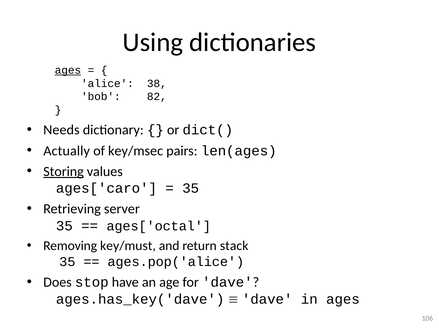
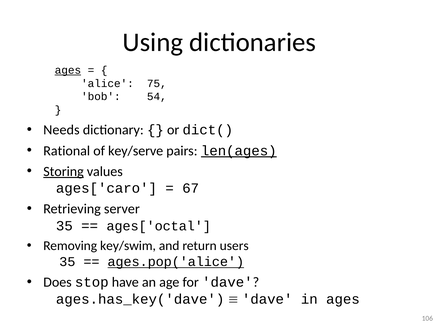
38: 38 -> 75 (157, 84)
82: 82 -> 54 (157, 97)
Actually: Actually -> Rational (67, 151)
key/msec: key/msec -> key/serve (136, 151)
len(ages underline: none -> present (239, 151)
35: 35 -> 67 (191, 188)
key/must: key/must -> key/swim (128, 246)
stack: stack -> users (234, 246)
ages.pop('alice underline: none -> present (176, 262)
